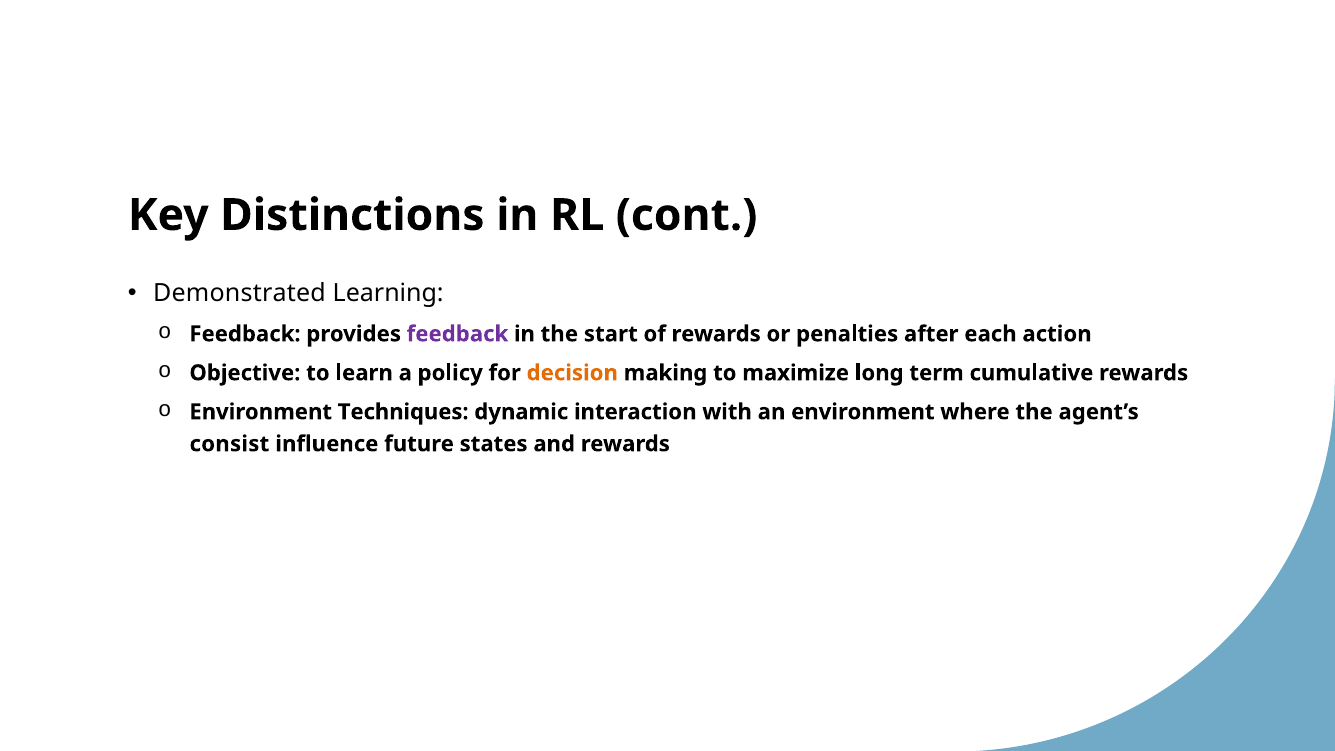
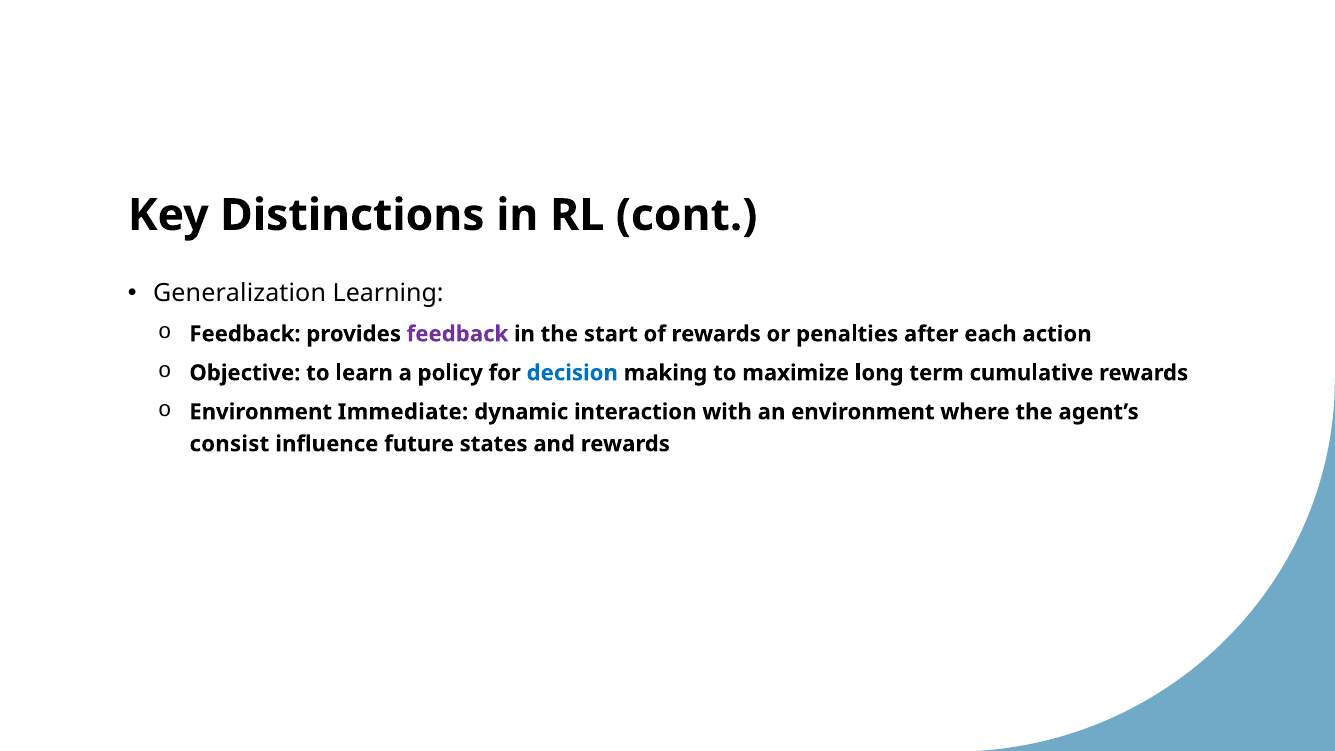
Demonstrated: Demonstrated -> Generalization (239, 294)
decision colour: orange -> blue (572, 373)
Techniques: Techniques -> Immediate (403, 412)
